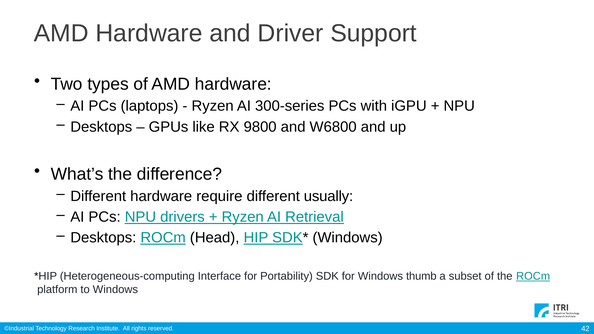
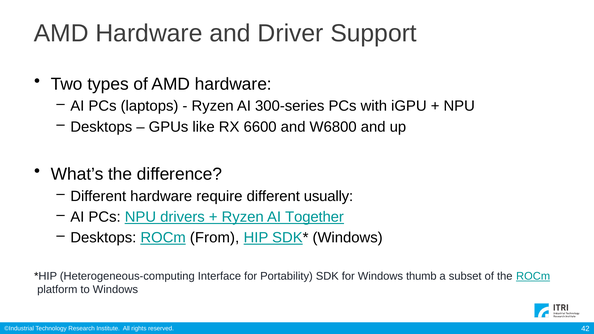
9800: 9800 -> 6600 (260, 127)
Retrieval: Retrieval -> Together (314, 217)
Head: Head -> From (215, 238)
